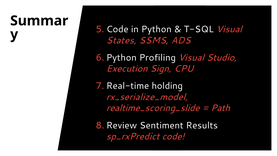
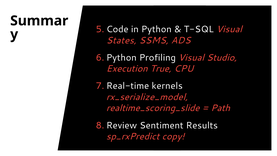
Sign: Sign -> True (161, 69)
holding: holding -> kernels (167, 86)
code: code -> copy (173, 136)
